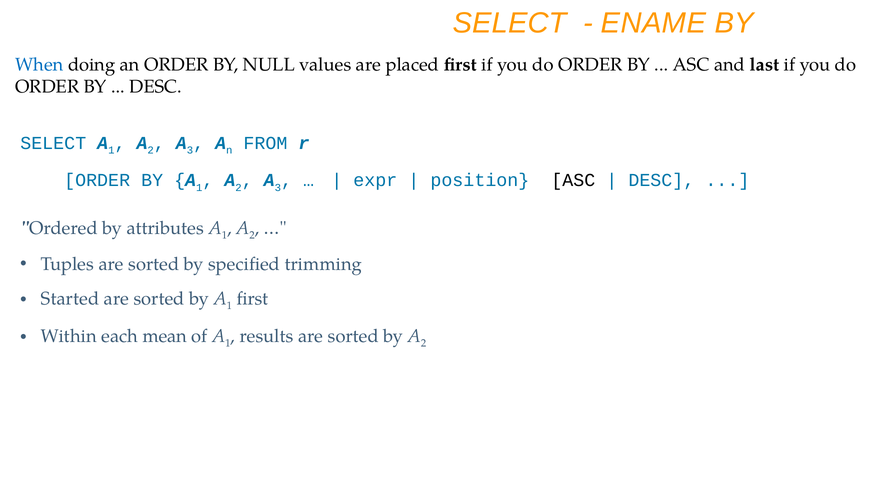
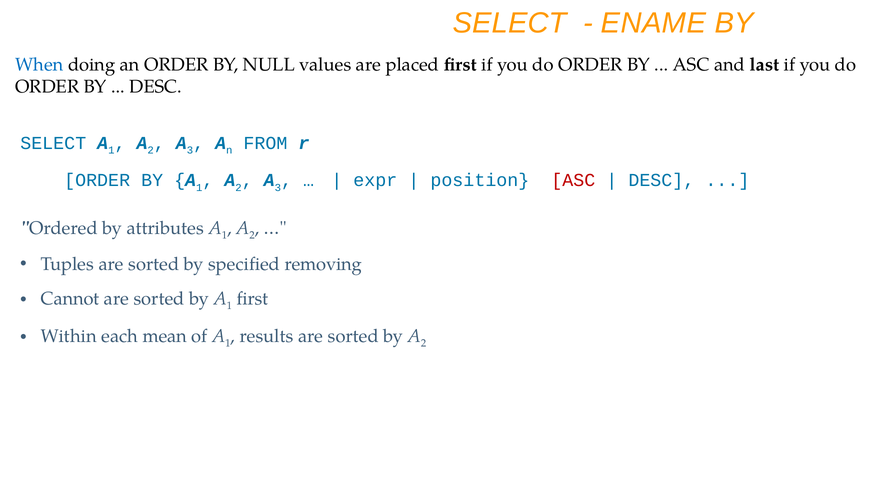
ASC colour: black -> red (573, 180)
trimming: trimming -> removing (323, 264)
Started: Started -> Cannot (70, 299)
